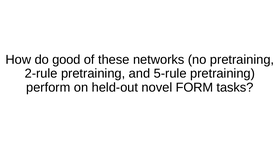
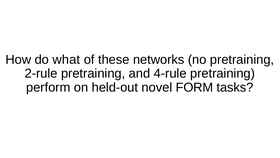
good: good -> what (66, 59)
5-rule: 5-rule -> 4-rule (170, 73)
